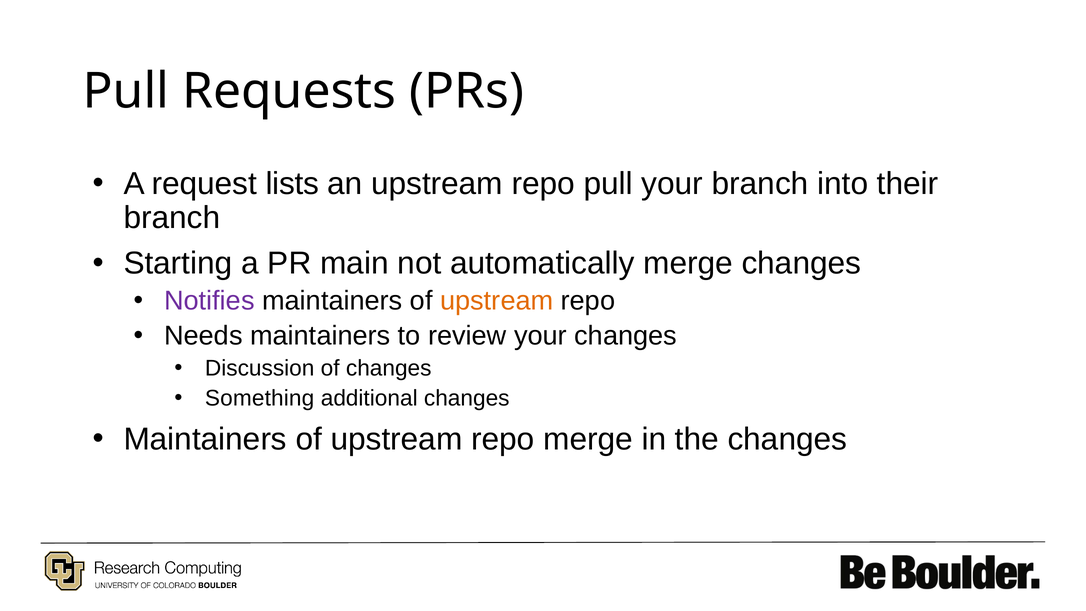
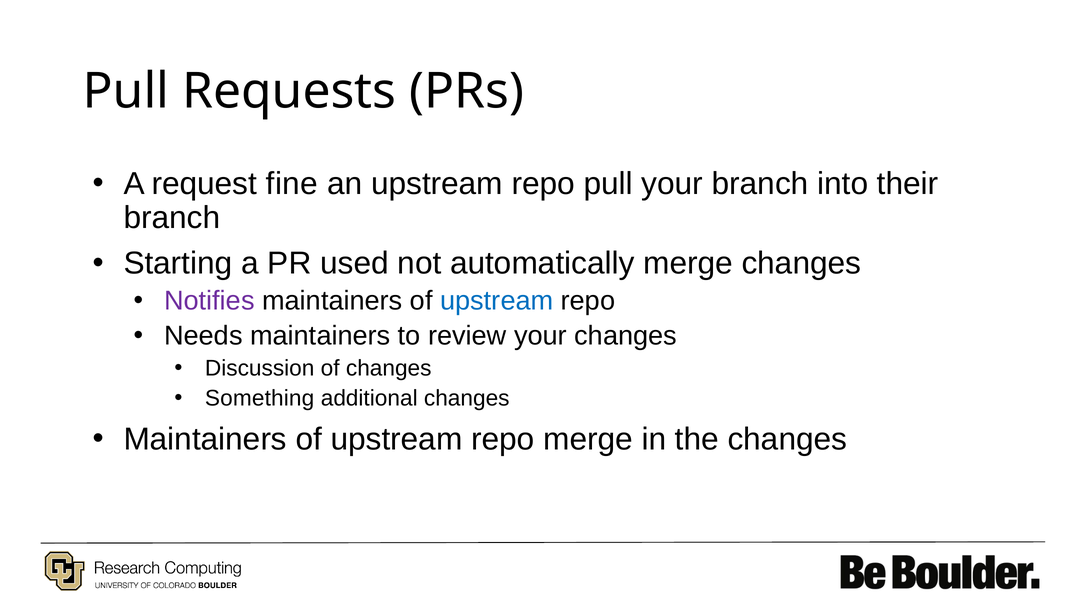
lists: lists -> fine (292, 184)
main: main -> used (354, 263)
upstream colour: orange -> blue (497, 301)
